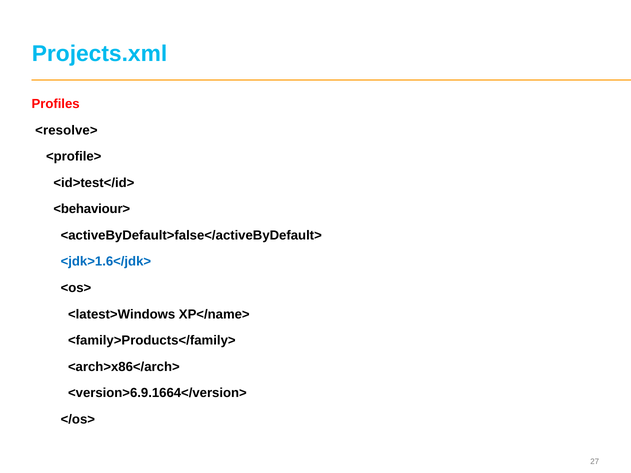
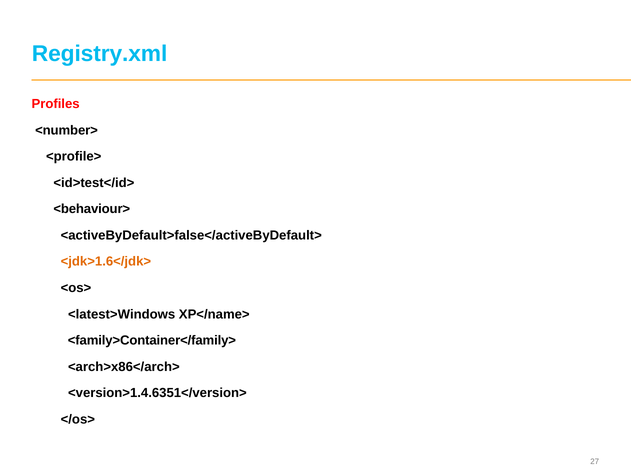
Projects.xml: Projects.xml -> Registry.xml (100, 54)
<resolve>: <resolve> -> <number> (67, 130)
<jdk>1.6</jdk> colour: blue -> orange (106, 262)
<family>Products</family>: <family>Products</family> -> <family>Container</family> (152, 341)
<version>6.9.1664</version>: <version>6.9.1664</version> -> <version>1.4.6351</version> (157, 393)
